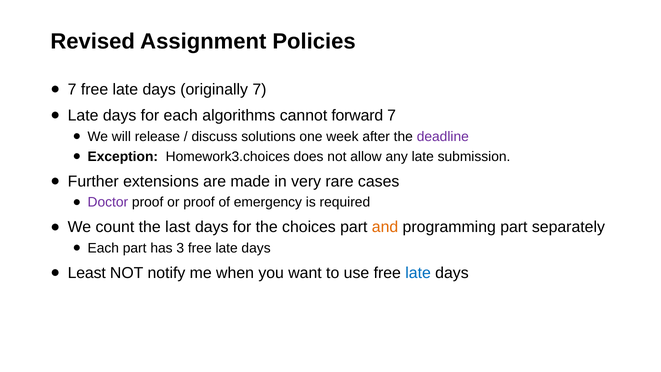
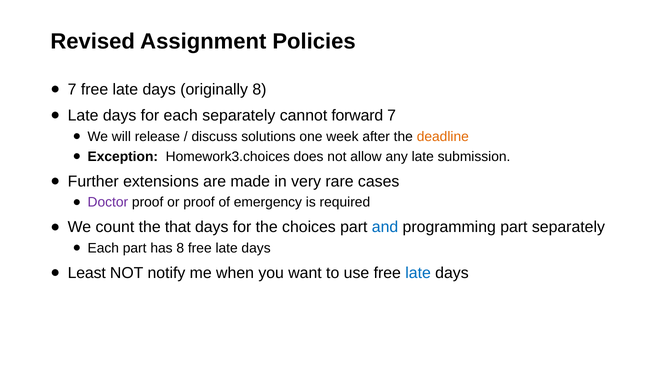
originally 7: 7 -> 8 (259, 89)
each algorithms: algorithms -> separately (239, 115)
deadline colour: purple -> orange (443, 136)
last: last -> that (178, 227)
and colour: orange -> blue (385, 227)
has 3: 3 -> 8 (180, 248)
